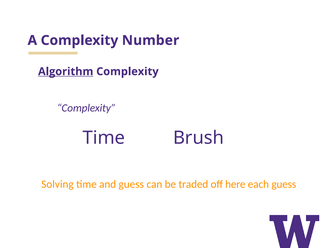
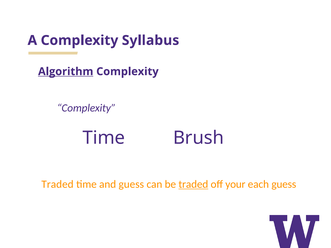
Number: Number -> Syllabus (151, 40)
Solving: Solving -> Traded (57, 184)
traded underline: none -> present (193, 184)
here: here -> your (235, 184)
